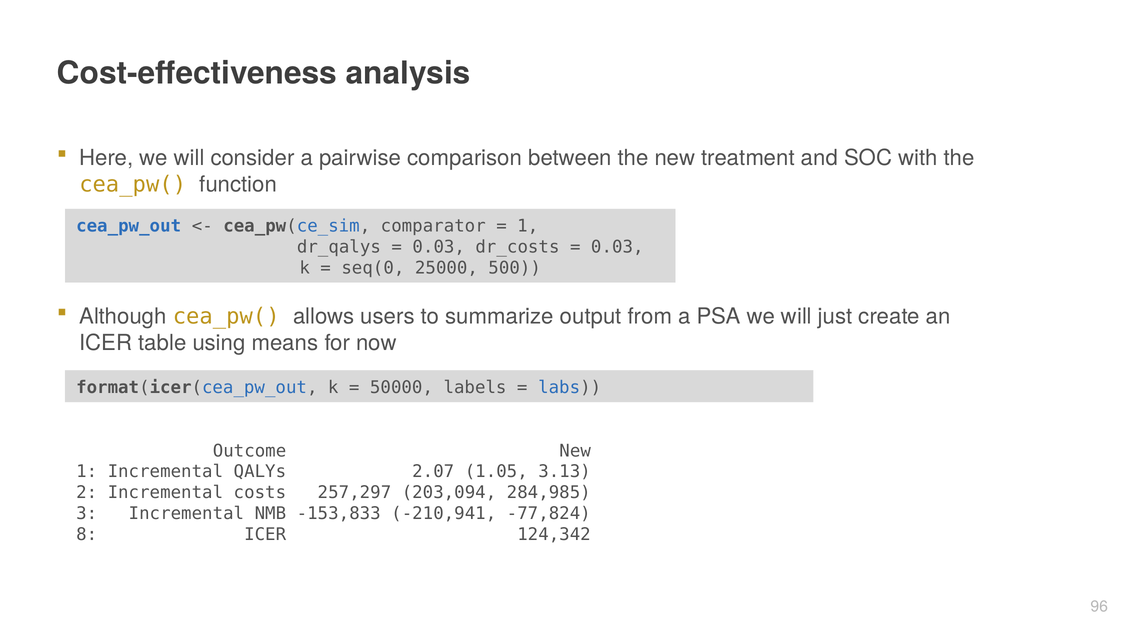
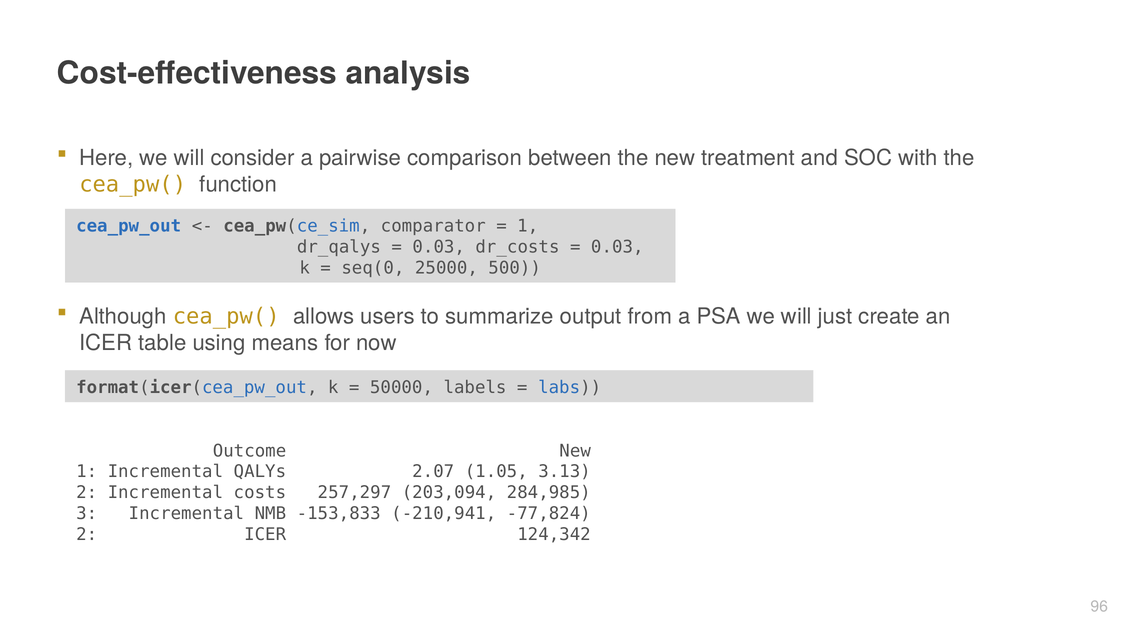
8: 8 -> 2 (87, 535)
